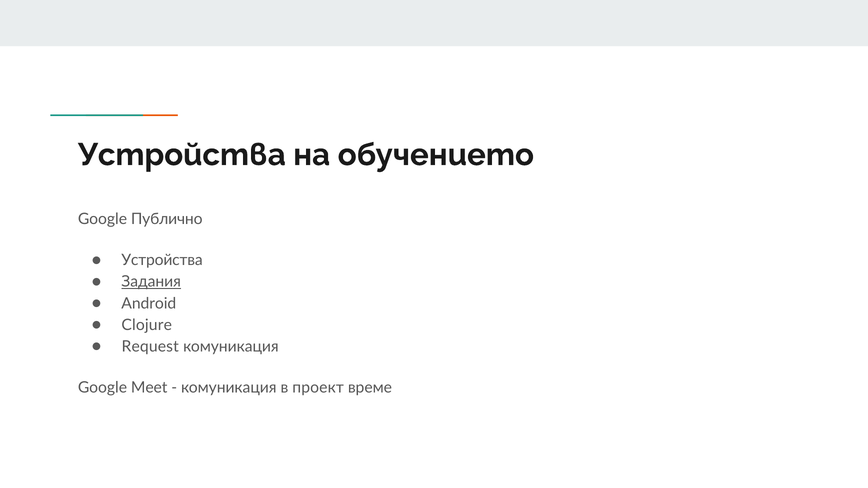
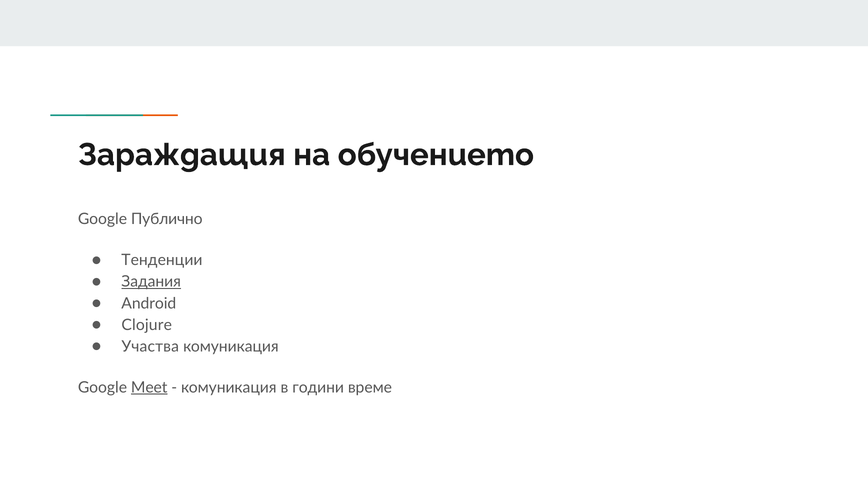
Устройства: Устройства -> Зараждащия (182, 155)
Устройства: Устройства -> Тенденции (162, 260)
Request: Request -> Участва (150, 347)
Meet underline: none -> present (149, 388)
проект: проект -> години (318, 388)
